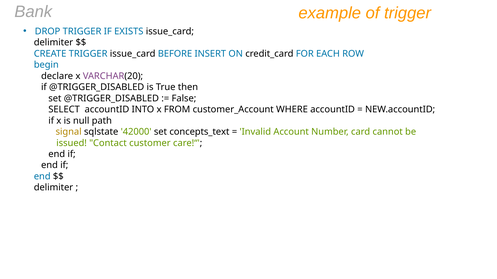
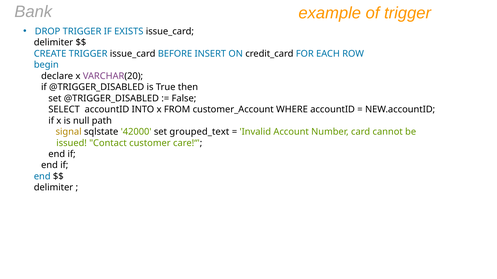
concepts_text: concepts_text -> grouped_text (199, 132)
